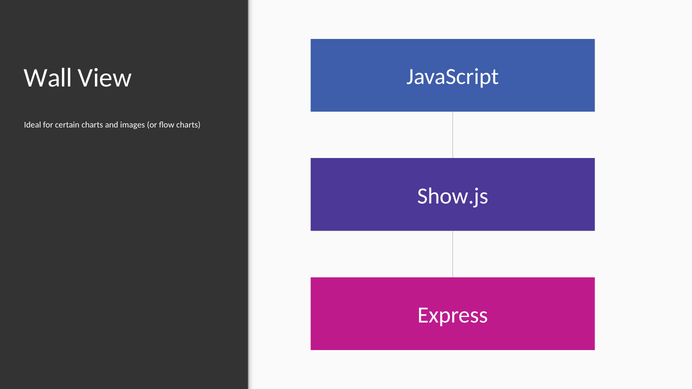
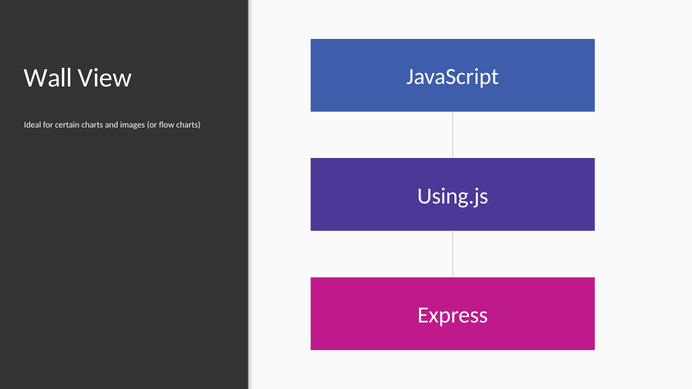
Show.js: Show.js -> Using.js (453, 196)
